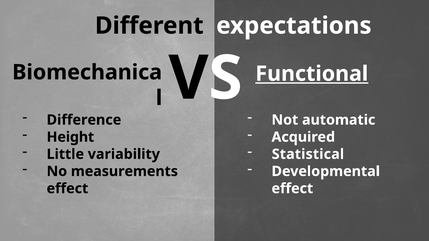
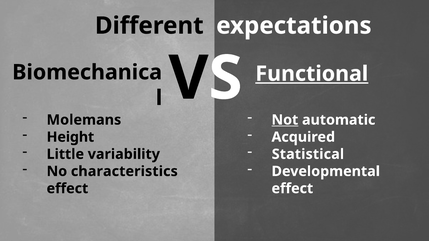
Difference: Difference -> Molemans (84, 120)
Not underline: none -> present (285, 120)
measurements: measurements -> characteristics (124, 172)
